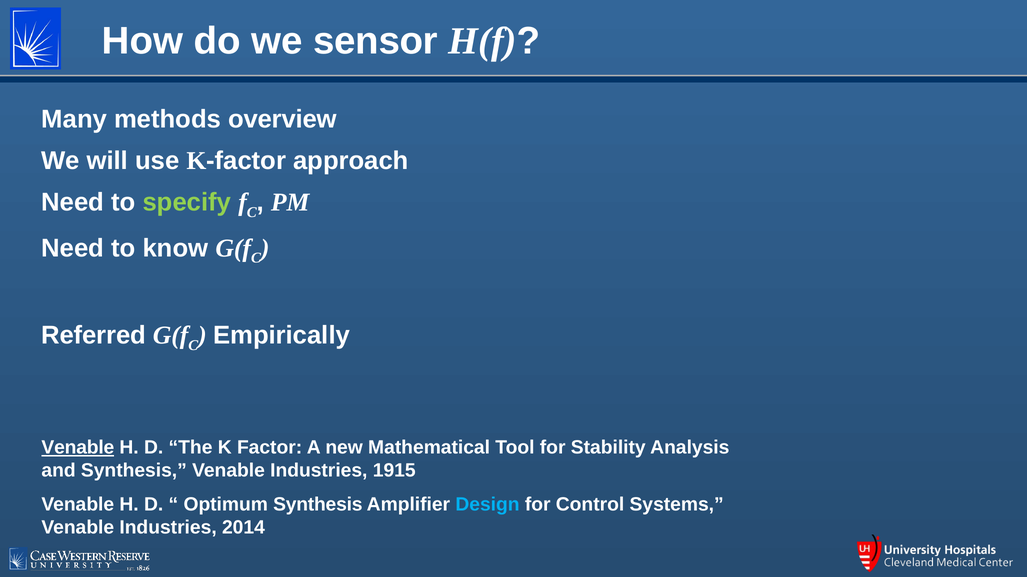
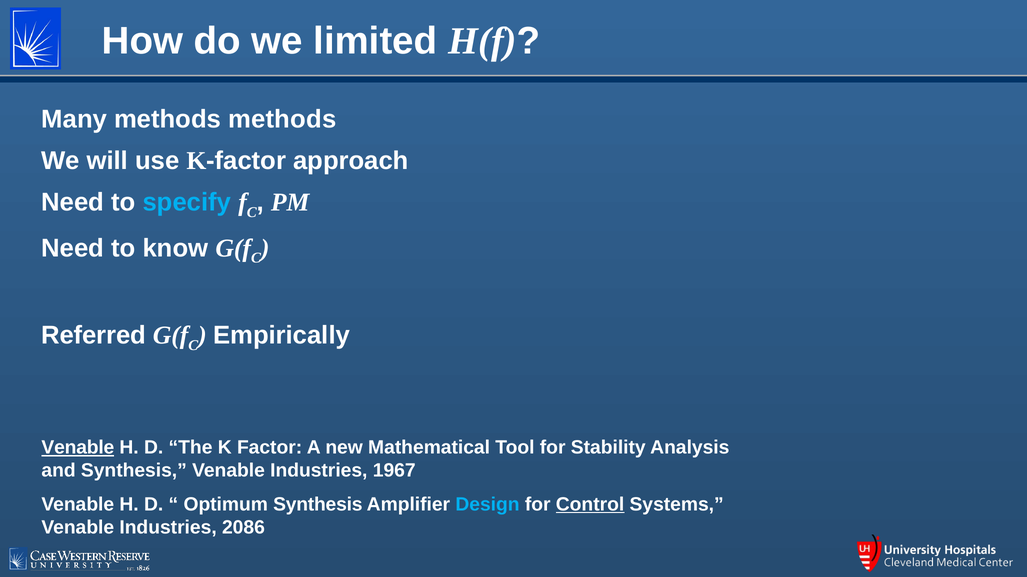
sensor: sensor -> limited (375, 41)
methods overview: overview -> methods (282, 120)
specify colour: light green -> light blue (187, 203)
1915: 1915 -> 1967 (394, 471)
Control underline: none -> present (590, 505)
2014: 2014 -> 2086 (243, 528)
